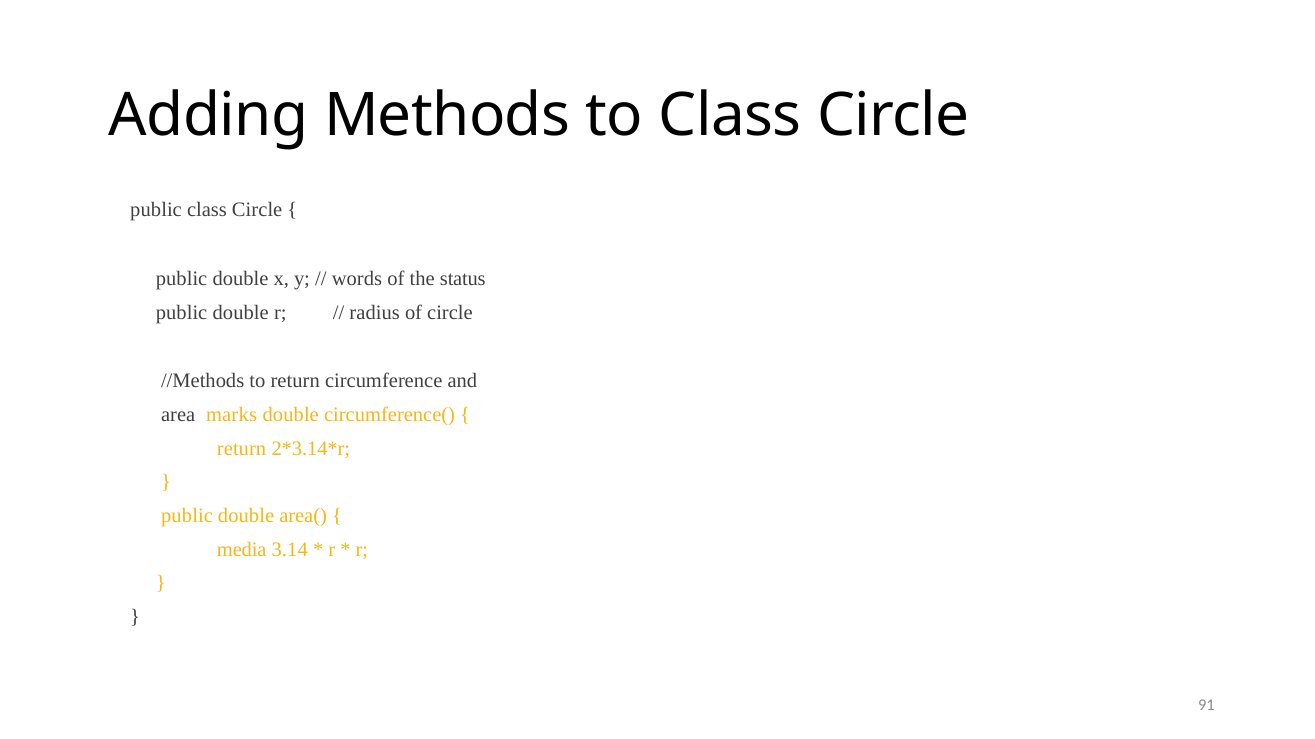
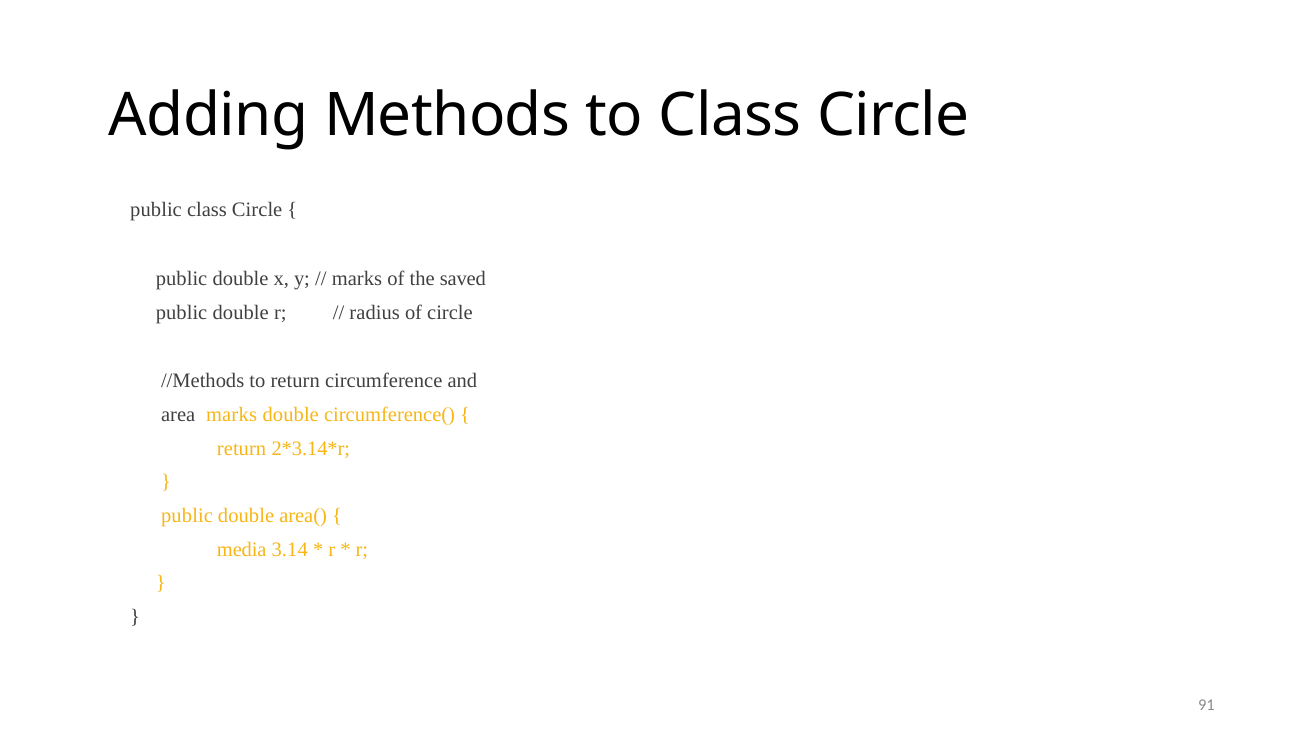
words: words -> marks (357, 279)
status: status -> saved (463, 279)
